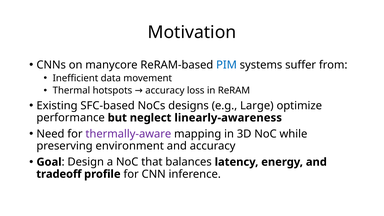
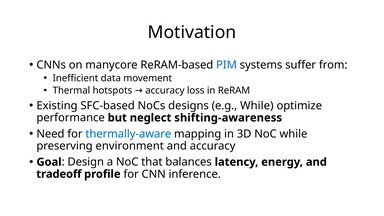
e.g Large: Large -> While (257, 106)
linearly-awareness: linearly-awareness -> shifting-awareness (228, 118)
thermally-aware colour: purple -> blue (128, 134)
